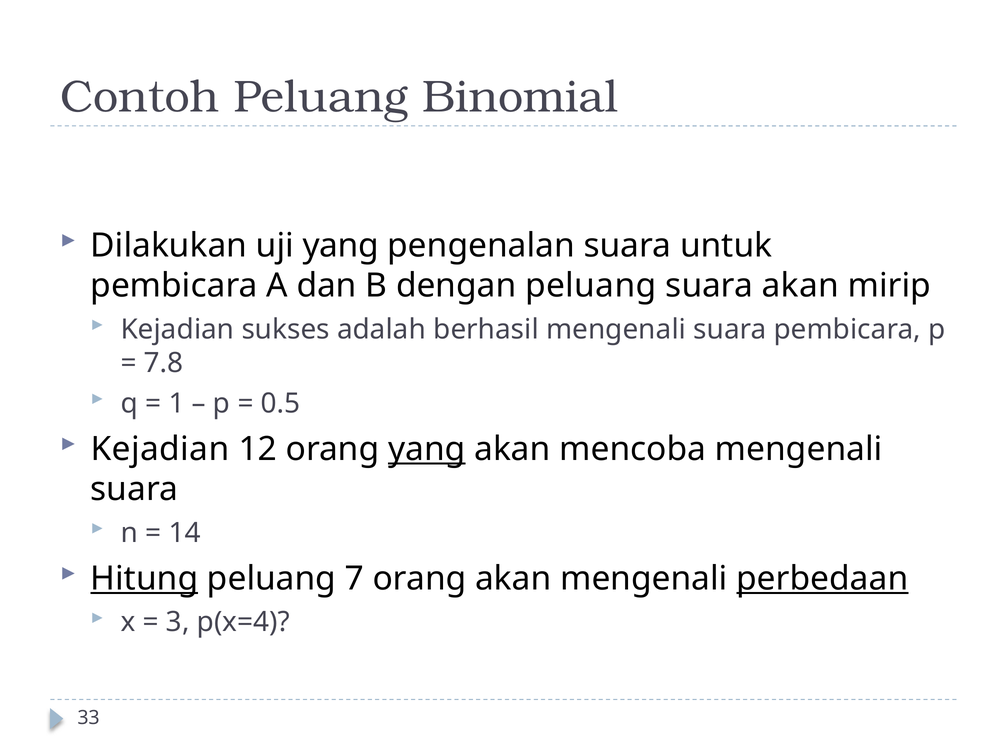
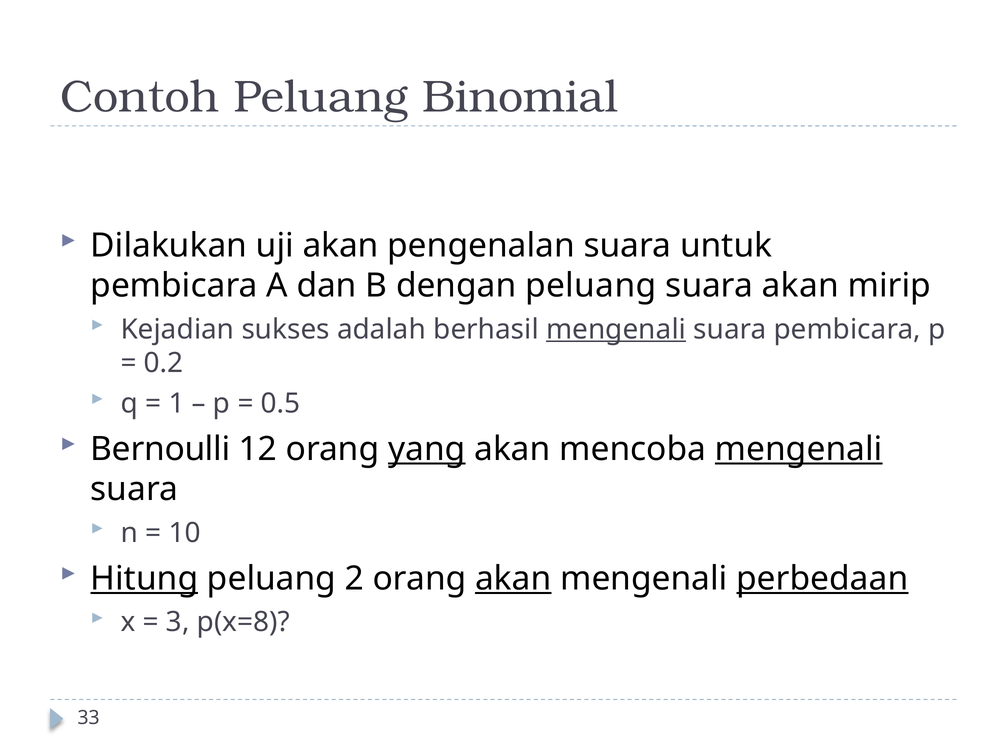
uji yang: yang -> akan (341, 246)
mengenali underline: none -> present (616, 329)
7.8: 7.8 -> 0.2 (164, 363)
Kejadian: Kejadian -> Bernoulli (160, 449)
mengenali underline: none -> present (799, 449)
14: 14 -> 10 (185, 533)
7: 7 -> 2 (354, 579)
akan underline: none -> present (513, 579)
p(x=4: p(x=4 -> p(x=8 (243, 622)
